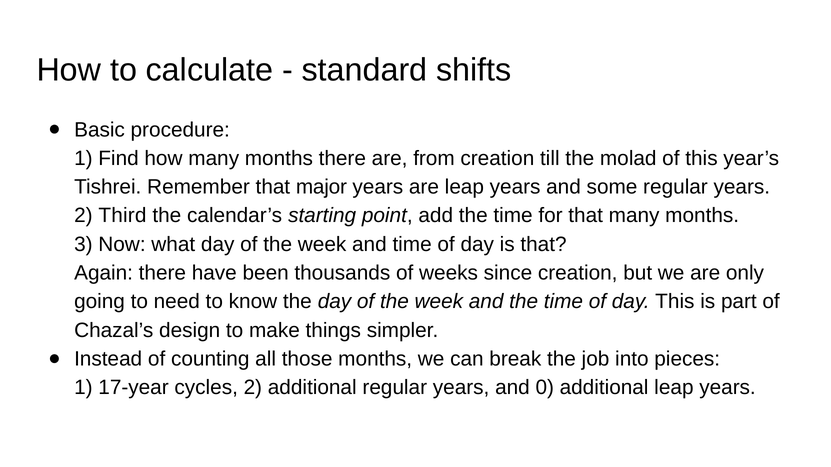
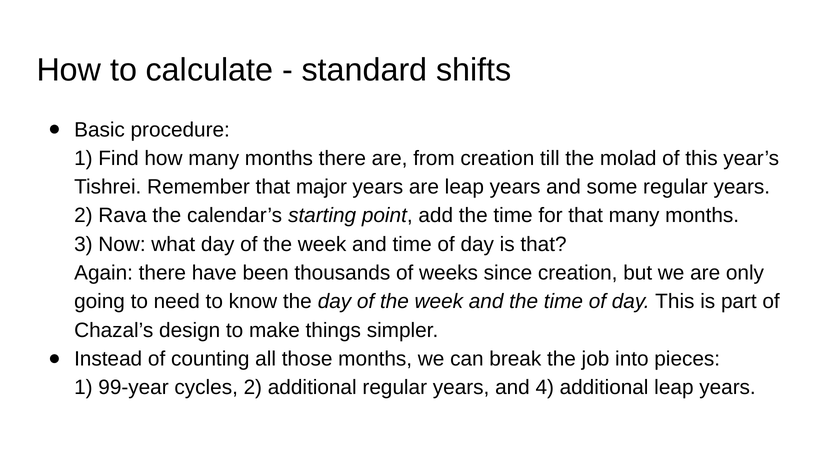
Third: Third -> Rava (123, 216)
17-year: 17-year -> 99-year (134, 388)
0: 0 -> 4 (545, 388)
